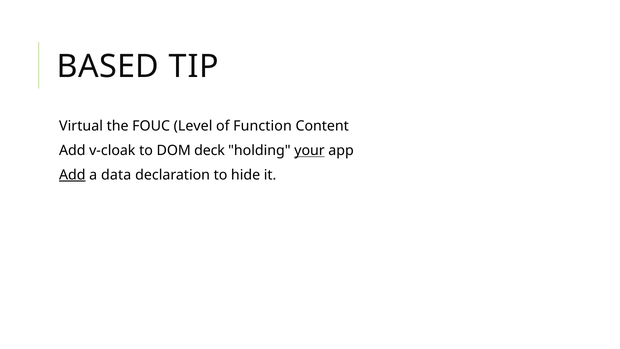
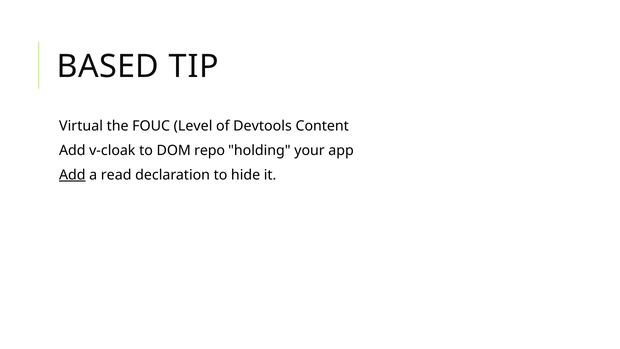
Function: Function -> Devtools (263, 126)
deck: deck -> repo (210, 151)
your underline: present -> none (309, 151)
data: data -> read (116, 175)
